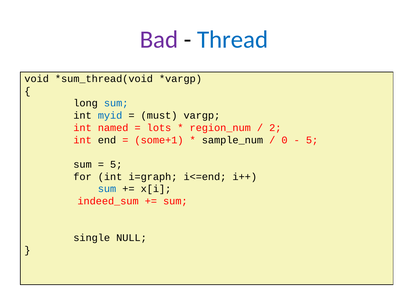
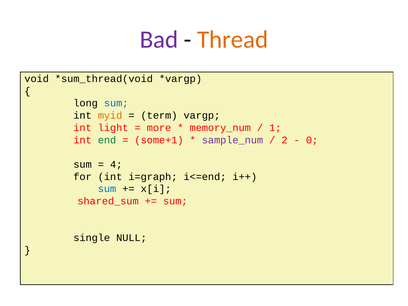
Thread colour: blue -> orange (233, 39)
myid colour: blue -> orange (110, 116)
must: must -> term (159, 116)
named: named -> light (113, 128)
lots: lots -> more (159, 128)
region_num: region_num -> memory_num (220, 128)
2: 2 -> 1 (275, 128)
end colour: black -> green (107, 140)
sample_num colour: black -> purple (232, 140)
0: 0 -> 2 (284, 140)
5: 5 -> 0 (312, 140)
5: 5 -> 4 (116, 164)
indeed_sum: indeed_sum -> shared_sum (108, 201)
